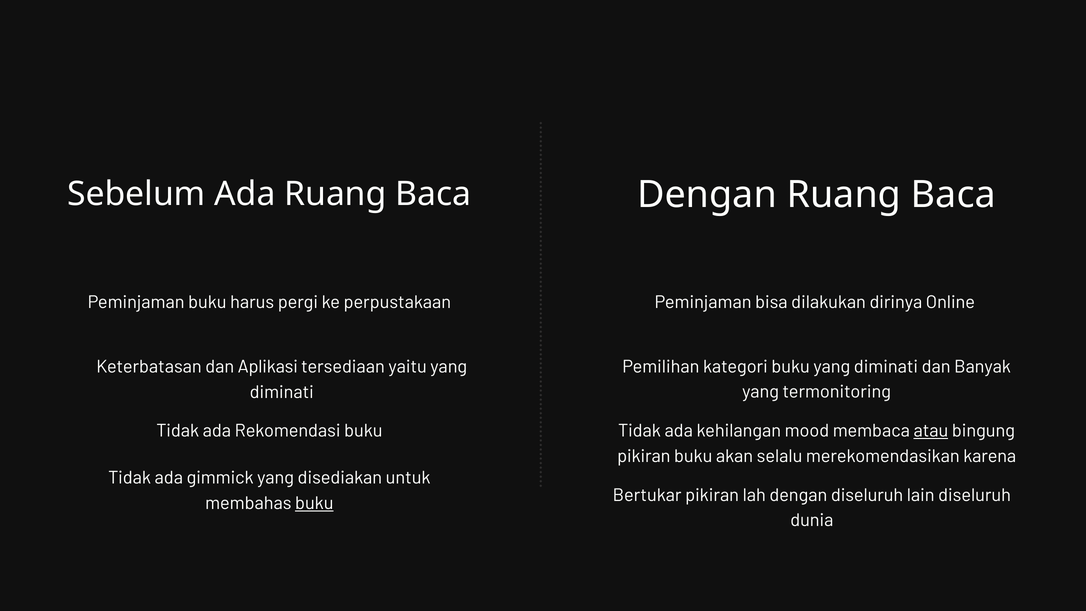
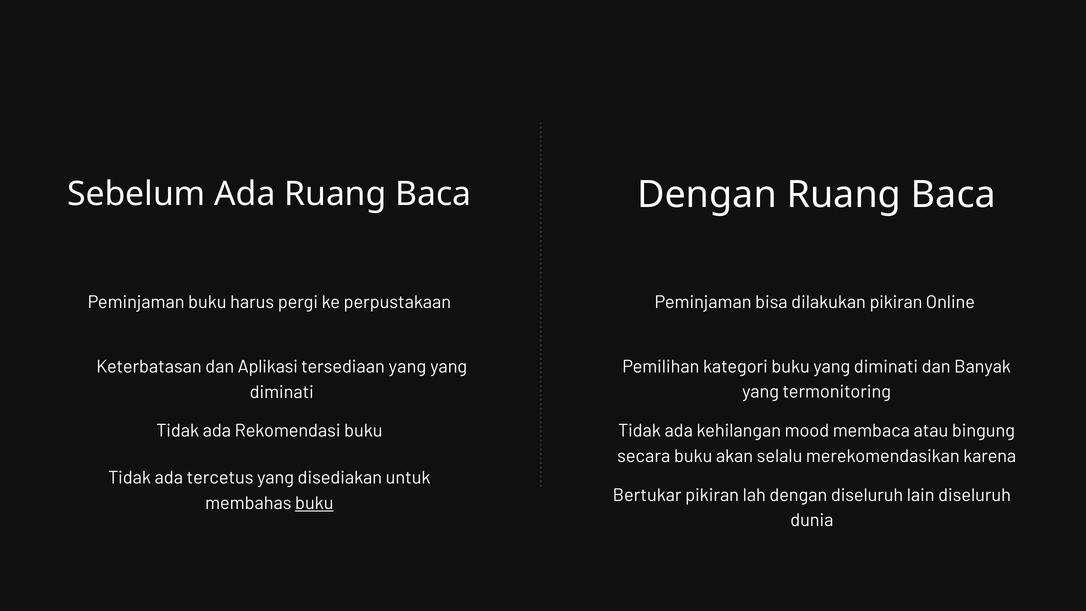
dilakukan dirinya: dirinya -> pikiran (896, 302)
tersediaan yaitu: yaitu -> yang (407, 367)
atau underline: present -> none (931, 431)
pikiran: pikiran -> secara (644, 456)
gimmick: gimmick -> tercetus (220, 478)
